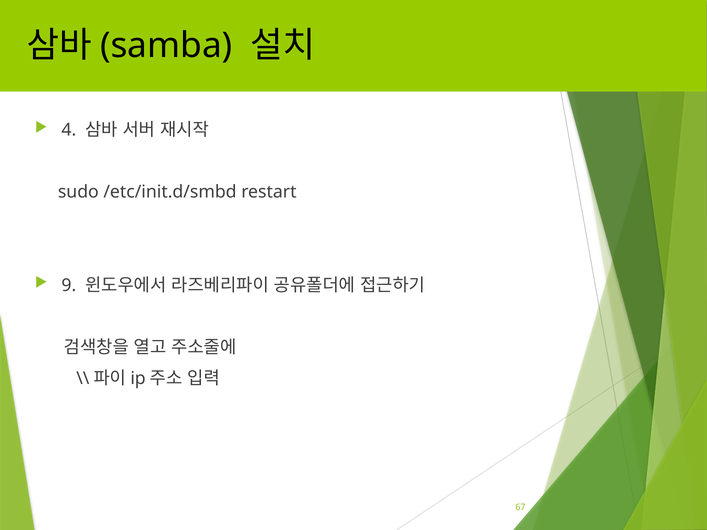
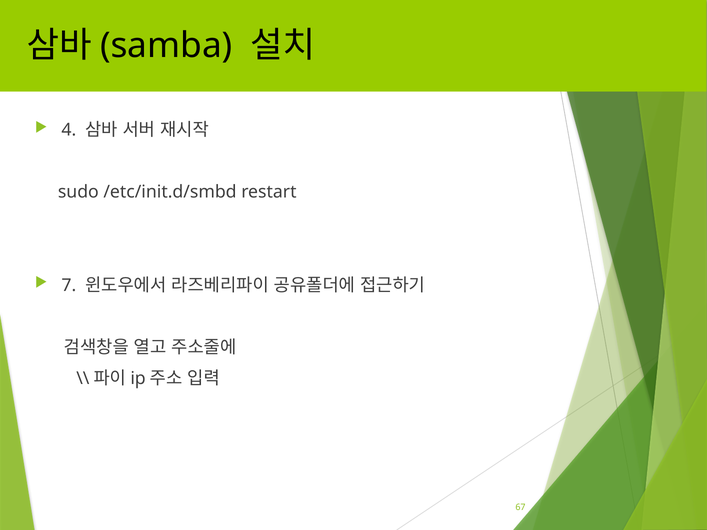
9: 9 -> 7 (69, 285)
